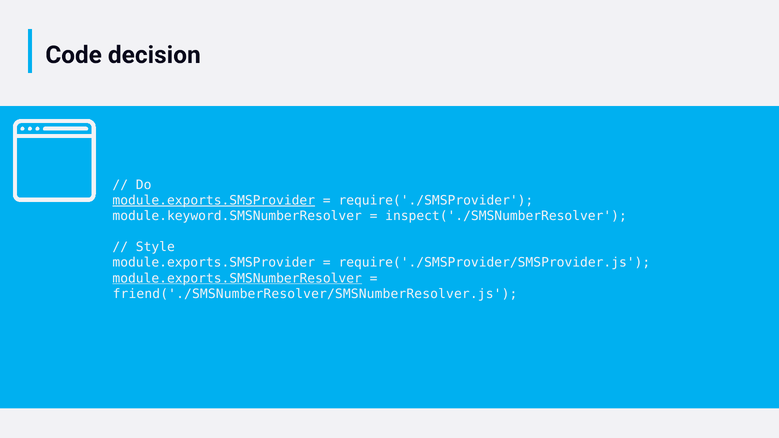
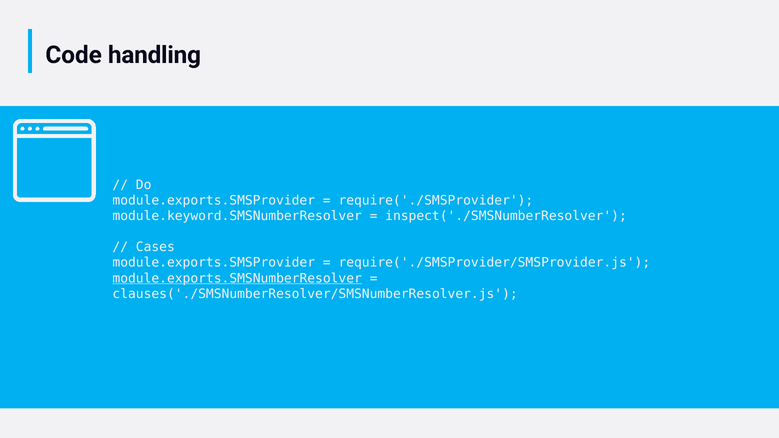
decision: decision -> handling (154, 55)
module.exports.SMSProvider underline: present -> none (214, 201)
Style: Style -> Cases (155, 247)
friend('./SMSNumberResolver/SMSNumberResolver.js: friend('./SMSNumberResolver/SMSNumberResolver.js -> clauses('./SMSNumberResolver/SMSNumberResolver.js (315, 294)
